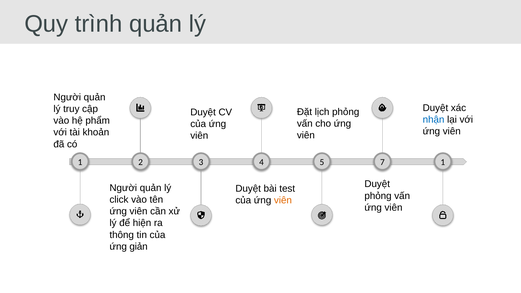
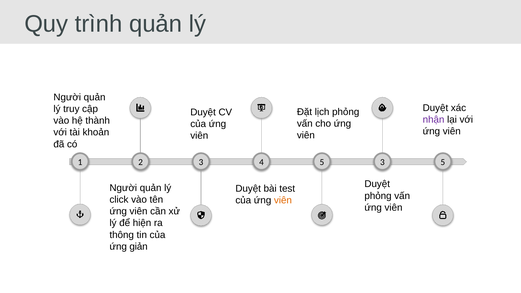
nhận colour: blue -> purple (434, 120)
phẩm: phẩm -> thành (98, 121)
4 7: 7 -> 3 (382, 162)
5 1: 1 -> 5 (443, 162)
